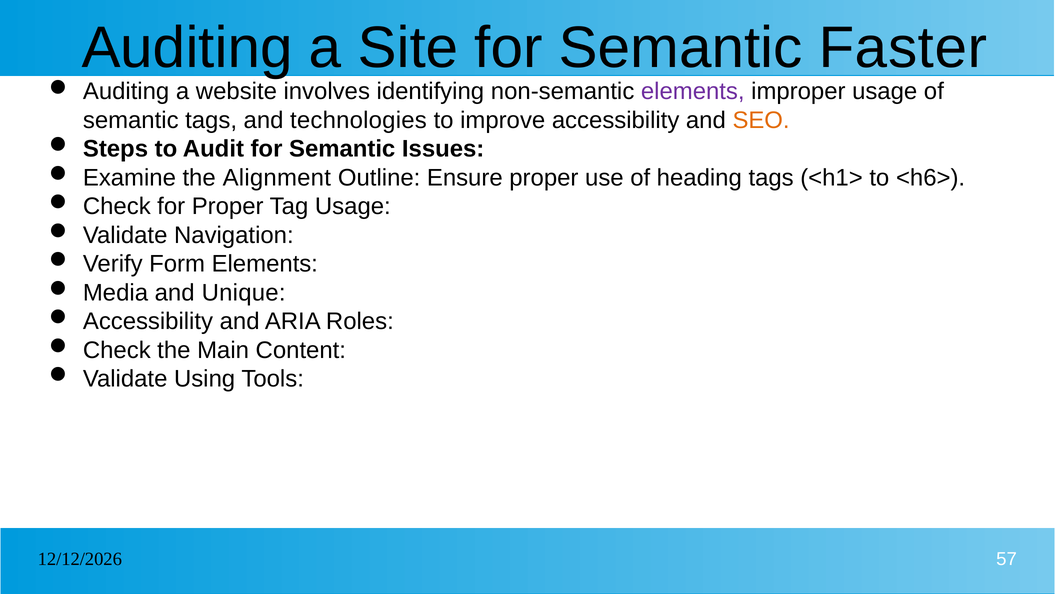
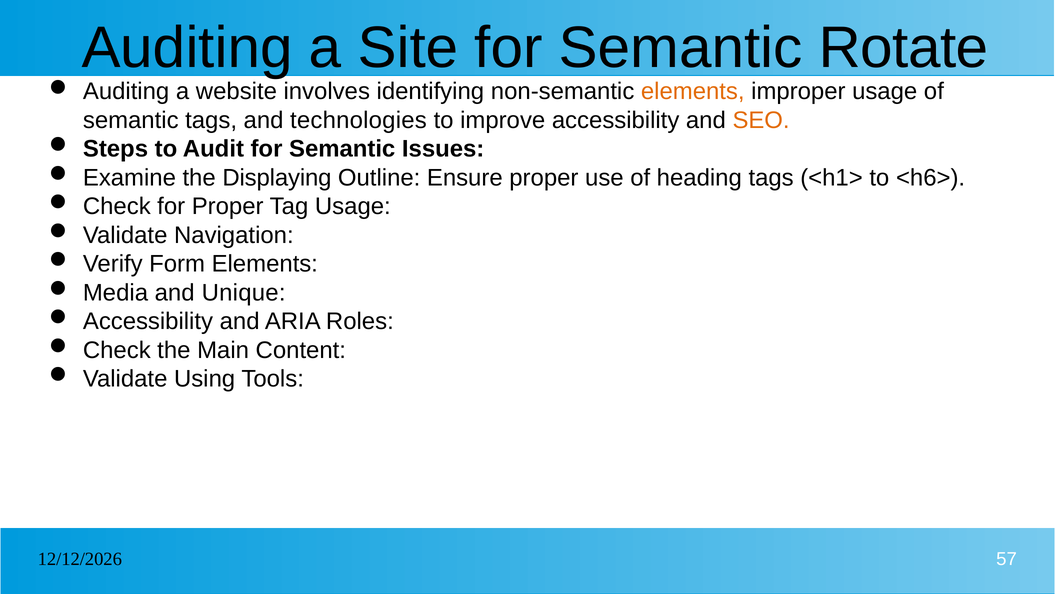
Faster: Faster -> Rotate (903, 48)
elements colour: purple -> orange (693, 91)
Alignment: Alignment -> Displaying (277, 178)
